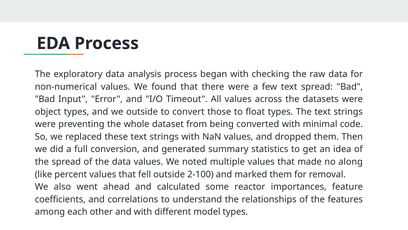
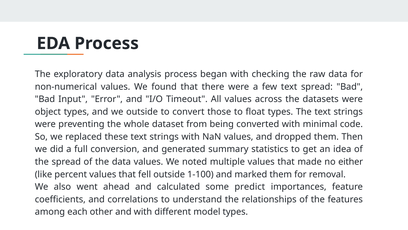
along: along -> either (351, 161)
2-100: 2-100 -> 1-100 (200, 174)
reactor: reactor -> predict (250, 186)
